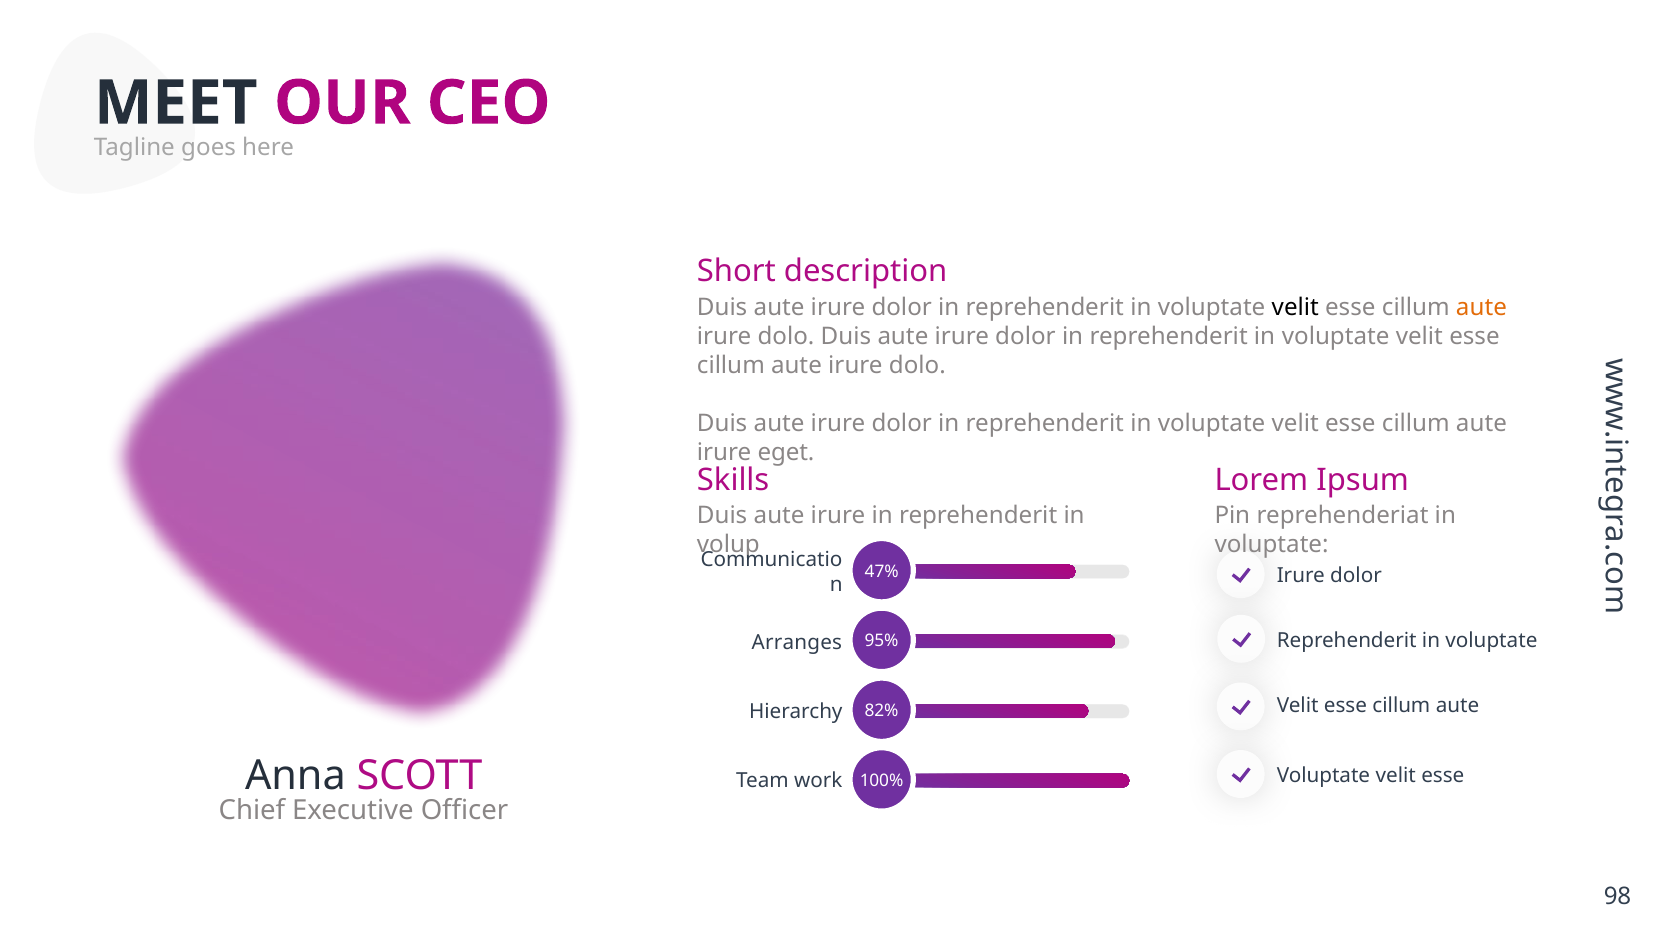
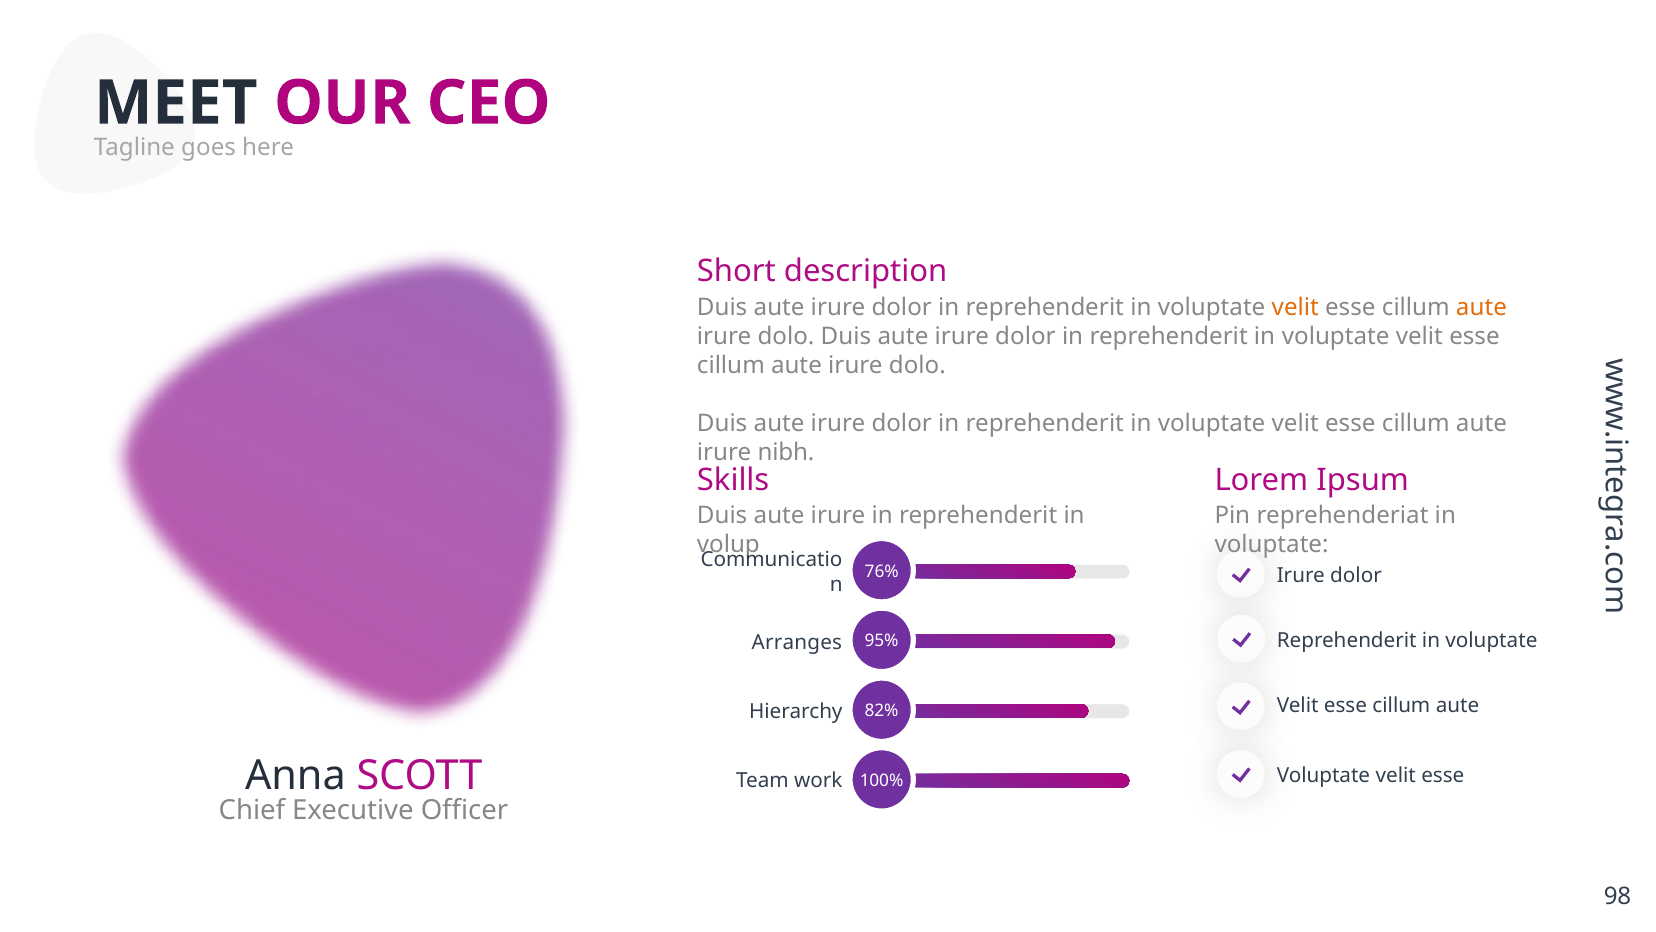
velit colour: black -> orange (1295, 308)
eget: eget -> nibh (786, 453)
47%: 47% -> 76% (882, 571)
